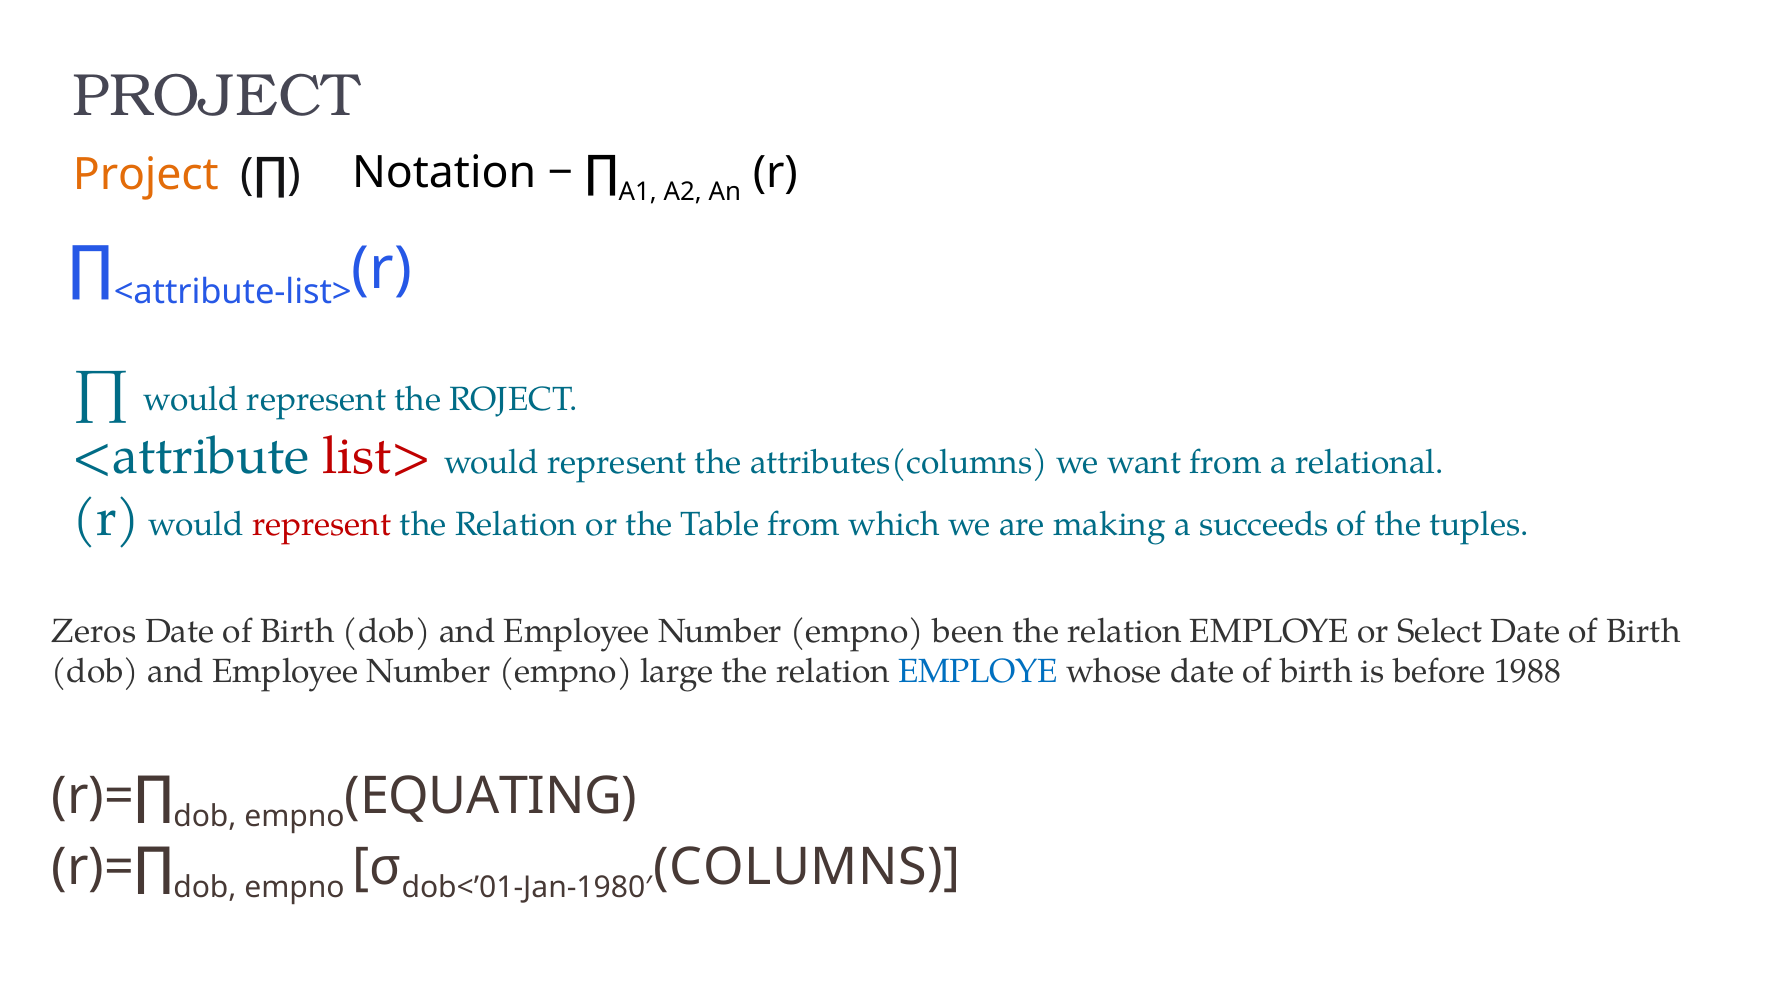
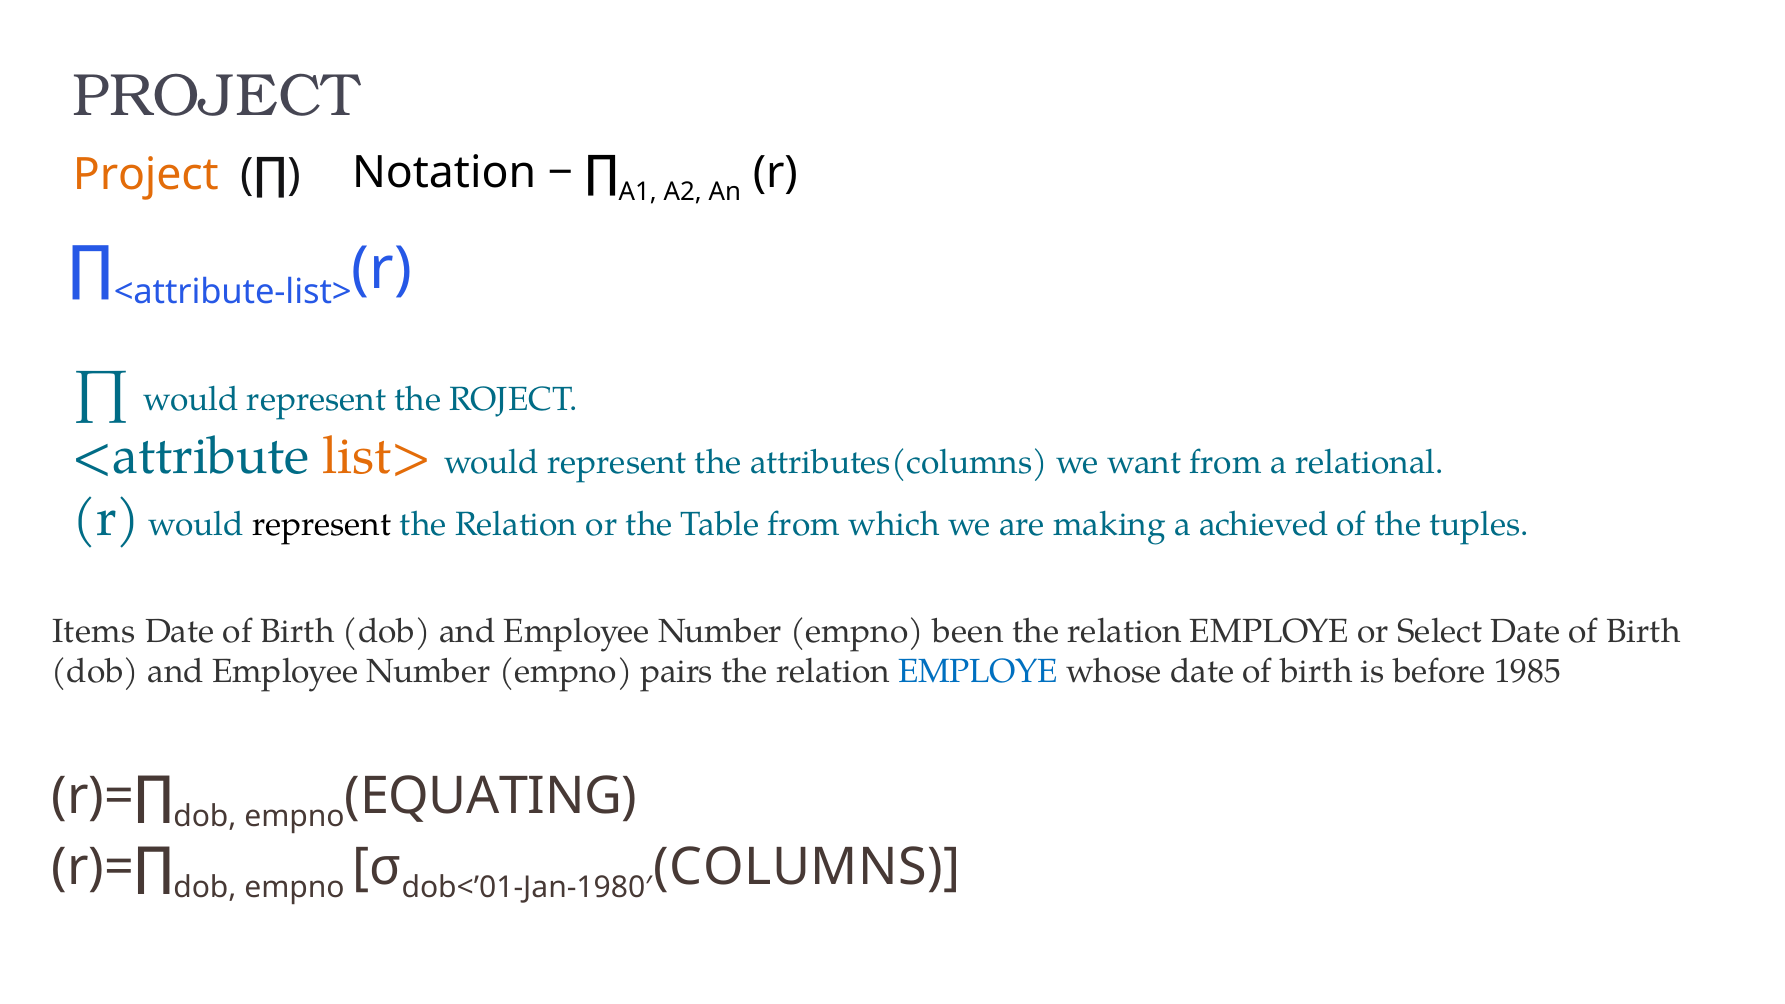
list> colour: red -> orange (377, 456)
represent colour: red -> black (322, 525)
succeeds: succeeds -> achieved (1264, 525)
Zeros: Zeros -> Items (94, 631)
large: large -> pairs (677, 672)
1988: 1988 -> 1985 (1527, 672)
